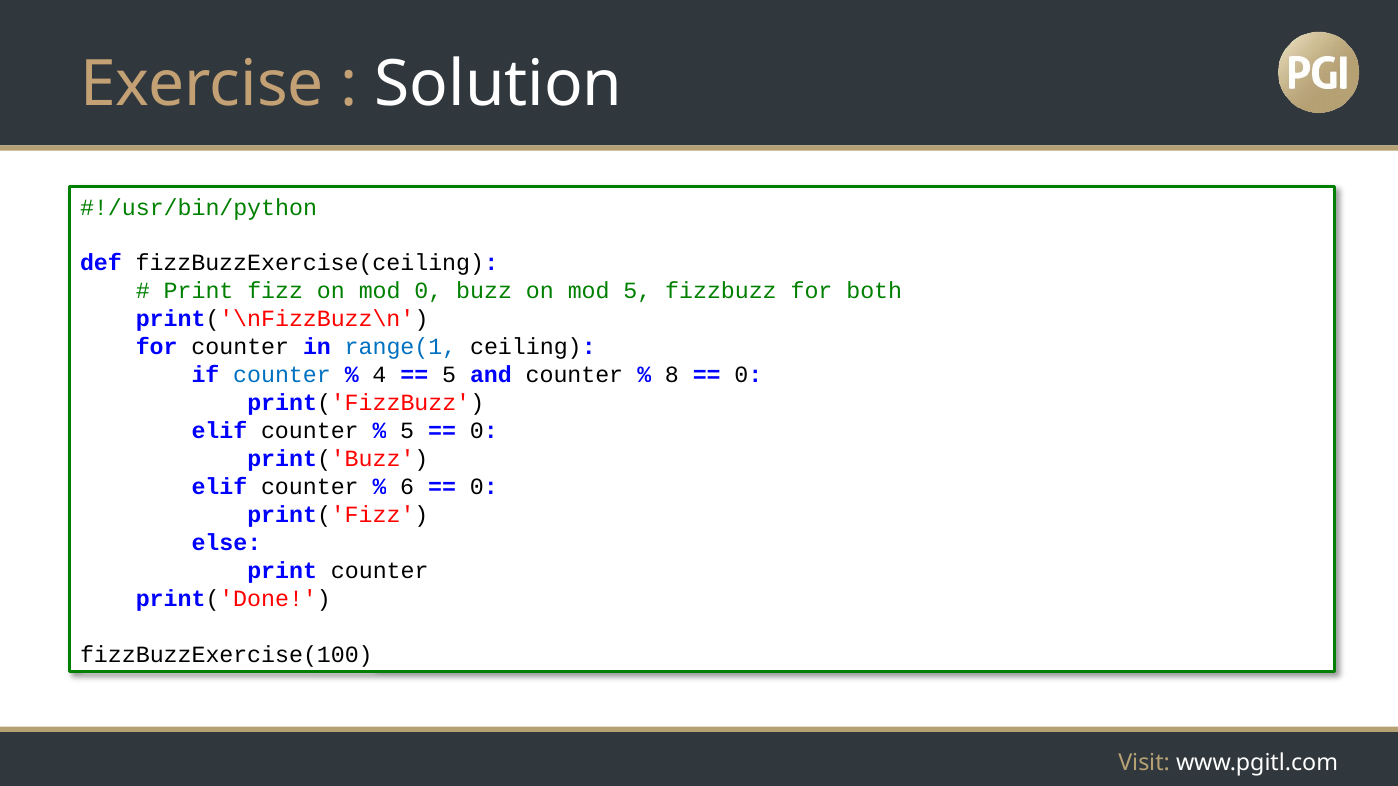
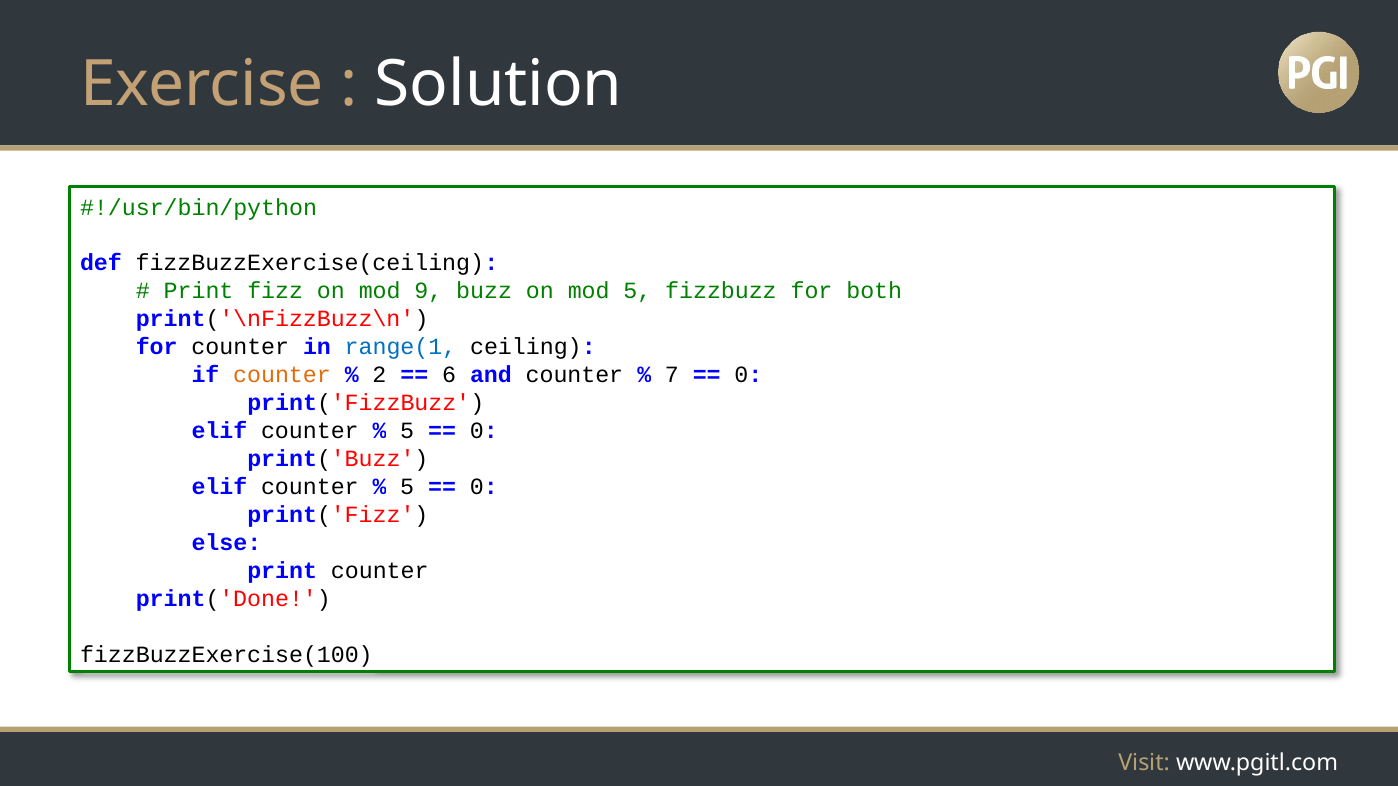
mod 0: 0 -> 9 (428, 291)
counter colour: blue -> orange (282, 375)
4: 4 -> 2 (379, 375)
5: 5 -> 6 (449, 375)
8: 8 -> 7 (672, 375)
6: 6 -> 5 (407, 487)
